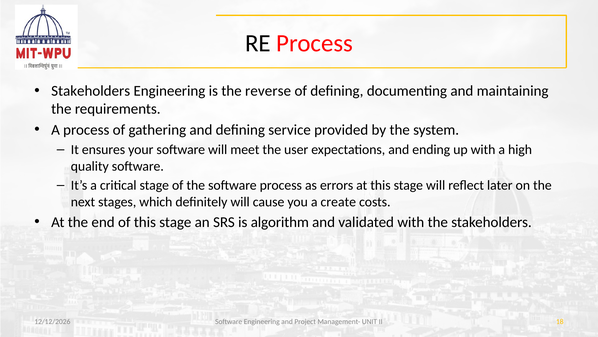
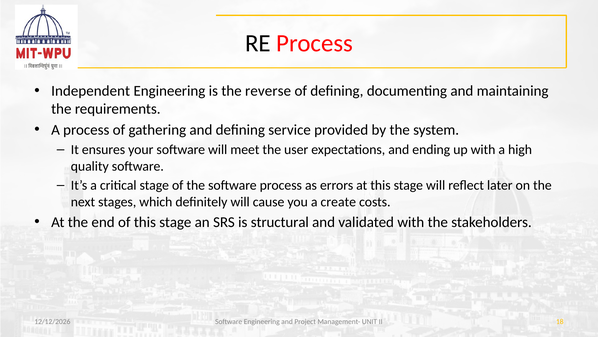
Stakeholders: Stakeholders -> Independent (91, 91)
algorithm: algorithm -> structural (280, 222)
